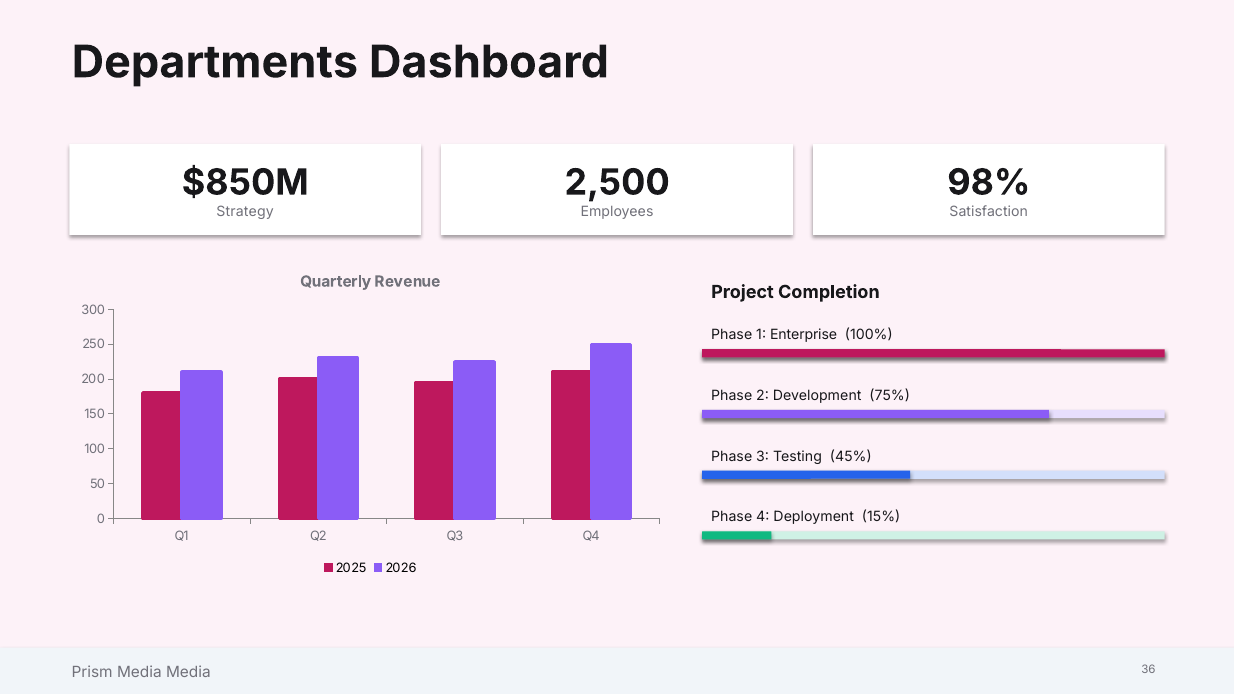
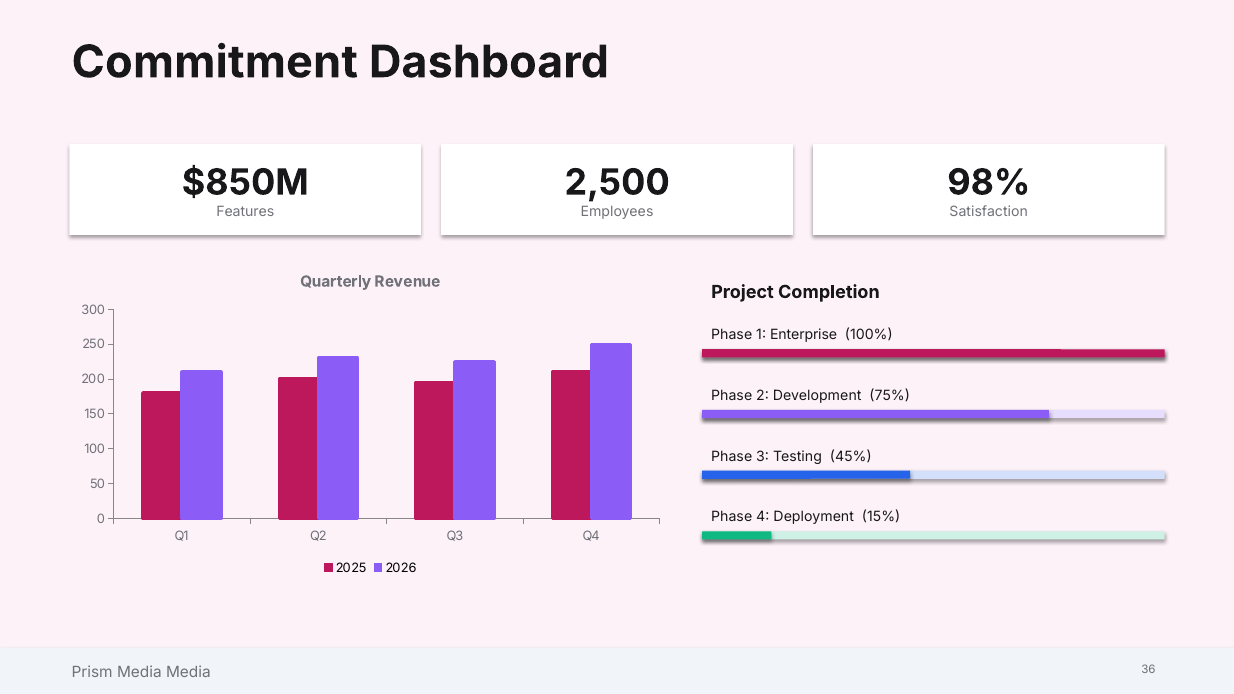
Departments: Departments -> Commitment (215, 62)
Strategy: Strategy -> Features (245, 212)
